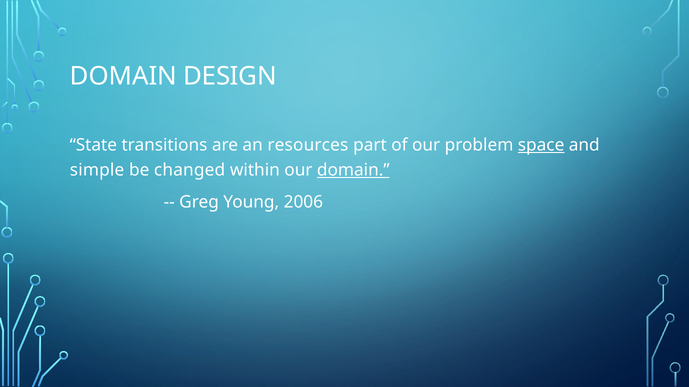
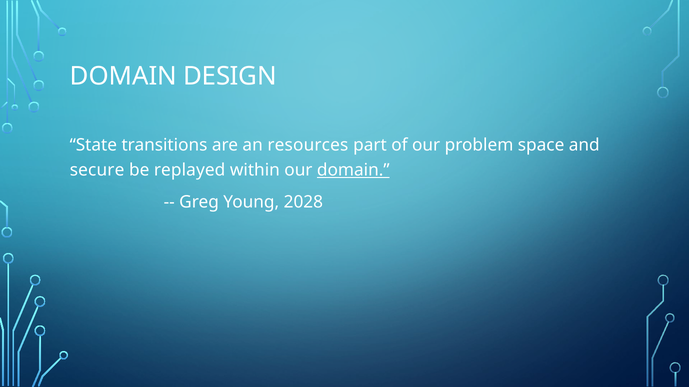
space underline: present -> none (541, 145)
simple: simple -> secure (97, 170)
changed: changed -> replayed (190, 170)
2006: 2006 -> 2028 (303, 202)
